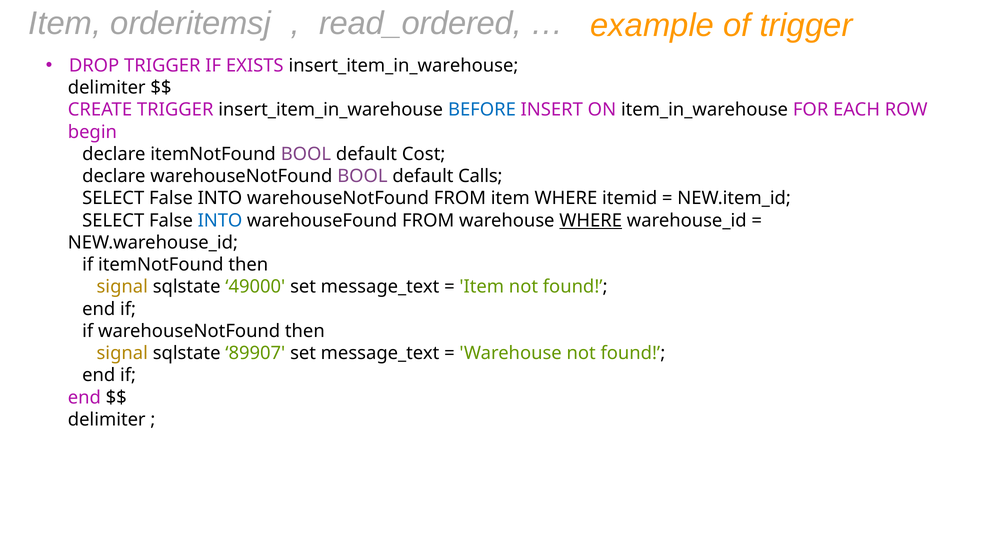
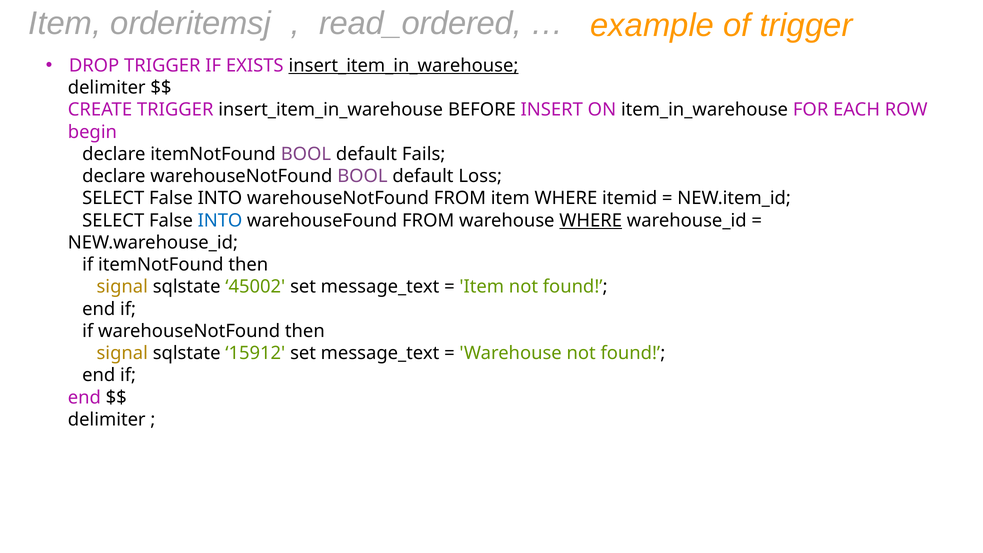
insert_item_in_warehouse underline: none -> present (403, 66)
BEFORE colour: blue -> black (482, 110)
Cost: Cost -> Fails (424, 154)
Calls: Calls -> Loss (480, 176)
49000: 49000 -> 45002 (255, 287)
89907: 89907 -> 15912 (255, 353)
